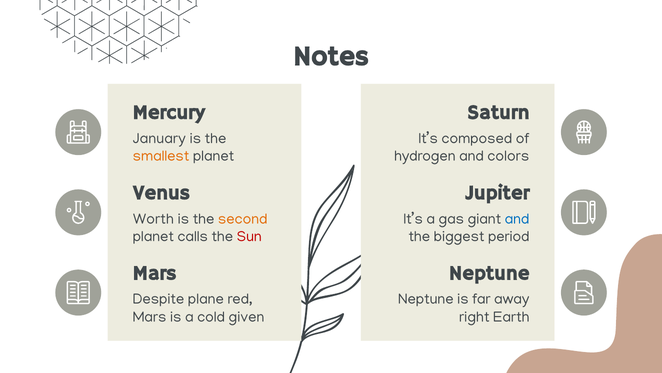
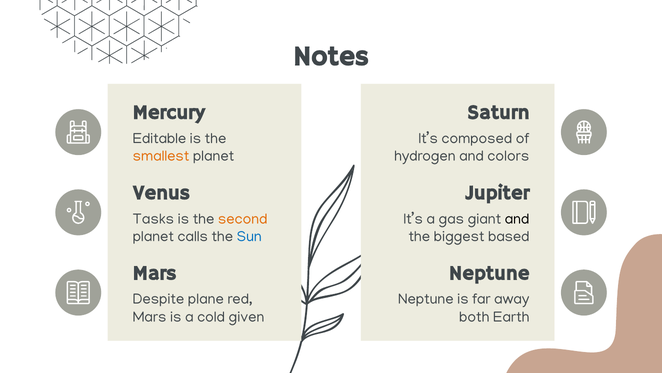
January: January -> Editable (159, 138)
Worth: Worth -> Tasks (153, 218)
and colour: blue -> black (517, 218)
Sun colour: red -> blue (249, 236)
period: period -> based (509, 236)
right: right -> both (474, 316)
